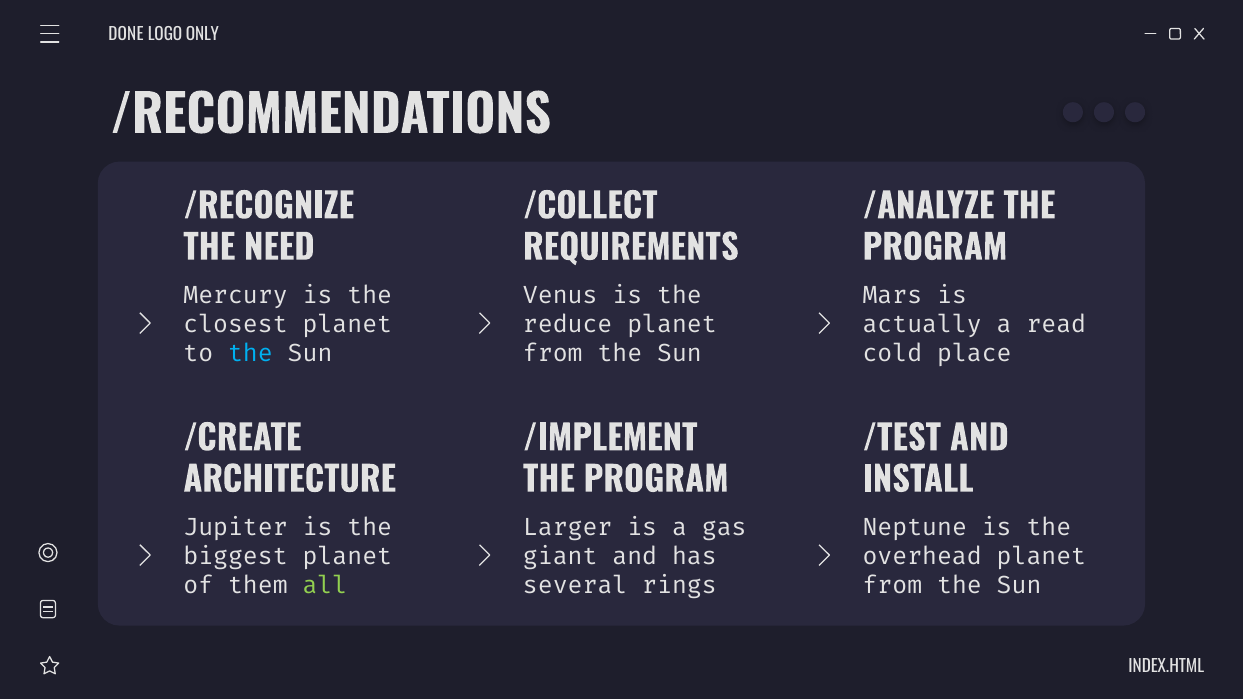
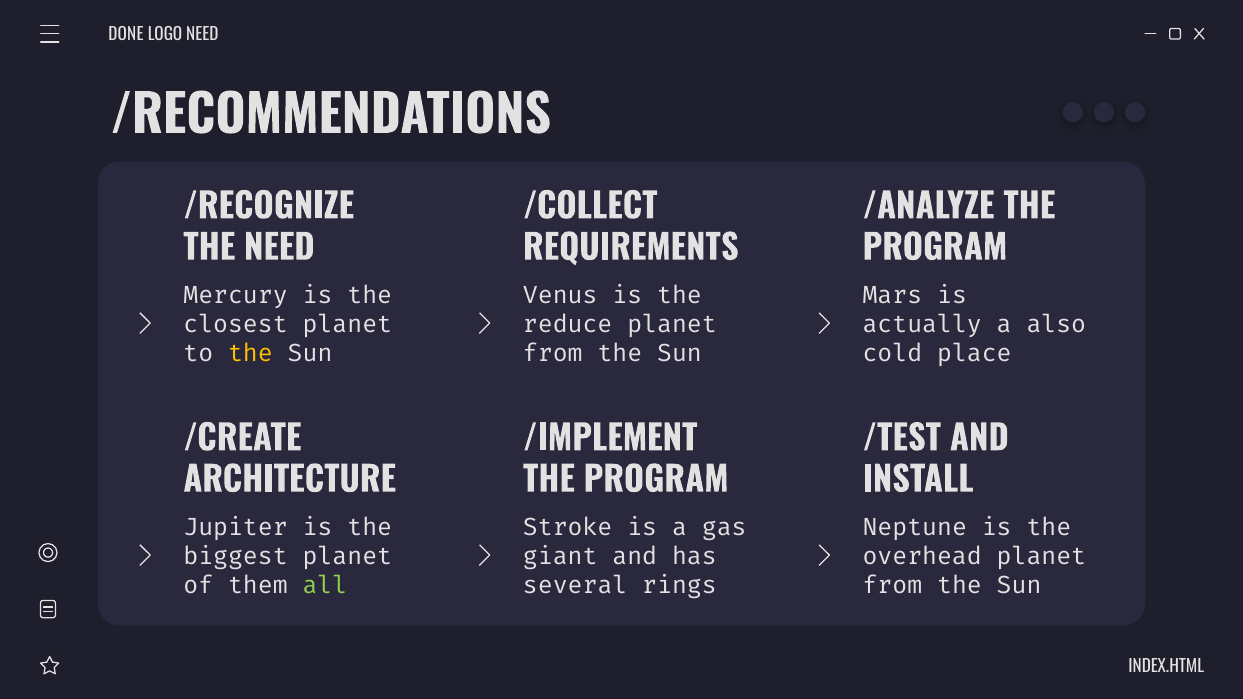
LOGO ONLY: ONLY -> NEED (202, 35)
read: read -> also (1056, 325)
the colour: light blue -> yellow (250, 354)
Larger: Larger -> Stroke (568, 528)
